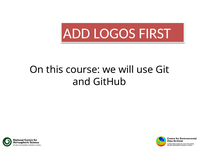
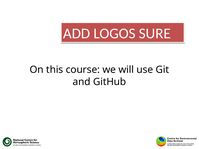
FIRST: FIRST -> SURE (155, 34)
